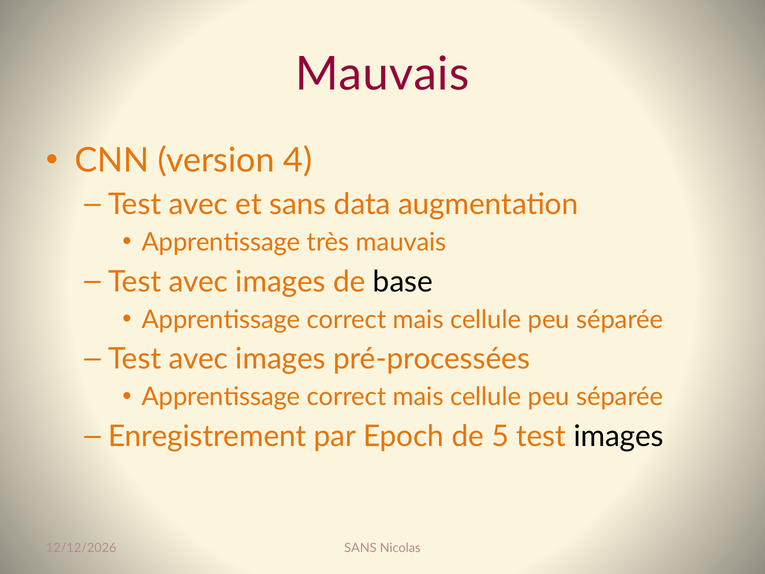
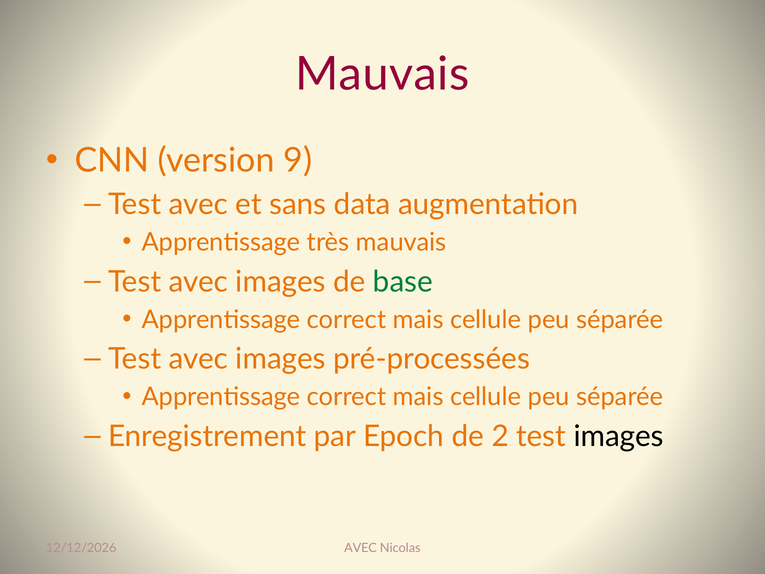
4: 4 -> 9 (298, 161)
base colour: black -> green (403, 282)
5: 5 -> 2 (500, 436)
SANS: SANS -> AVEC (360, 548)
